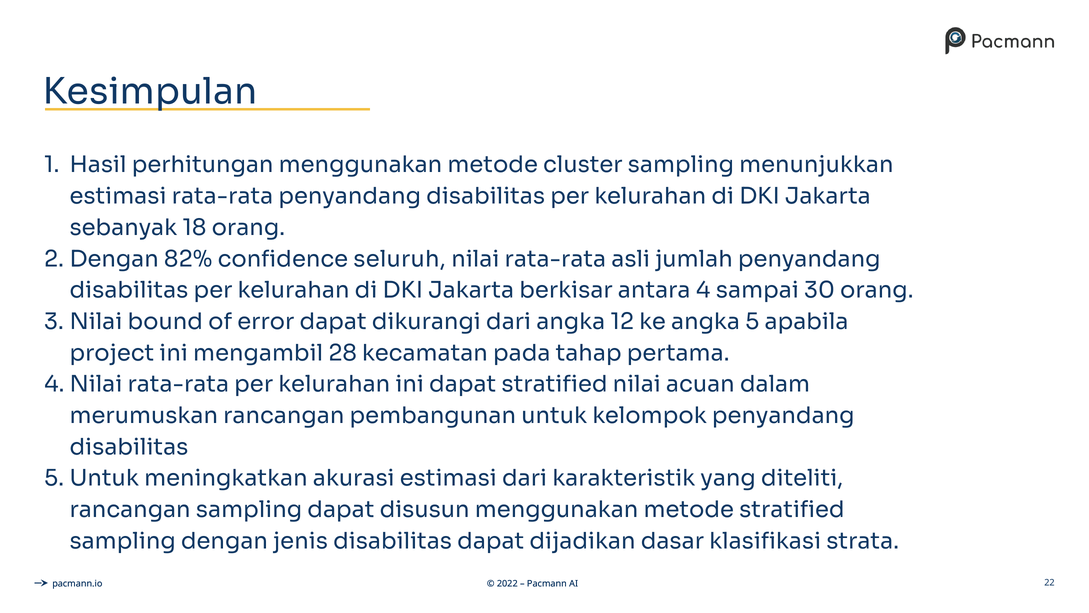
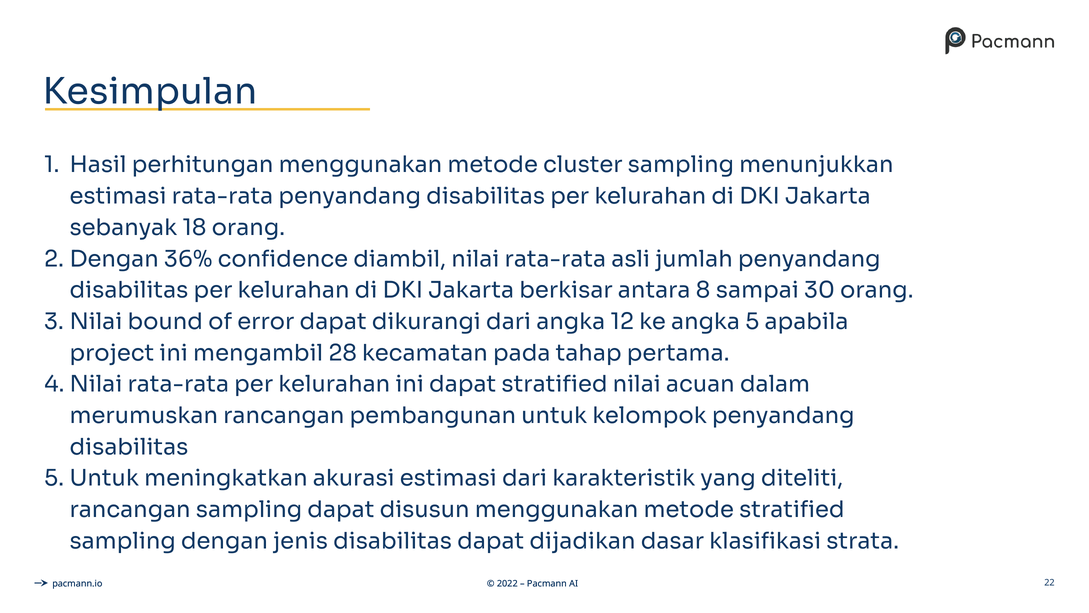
82%: 82% -> 36% (188, 259)
seluruh: seluruh -> diambil (400, 259)
4: 4 -> 8 (703, 290)
